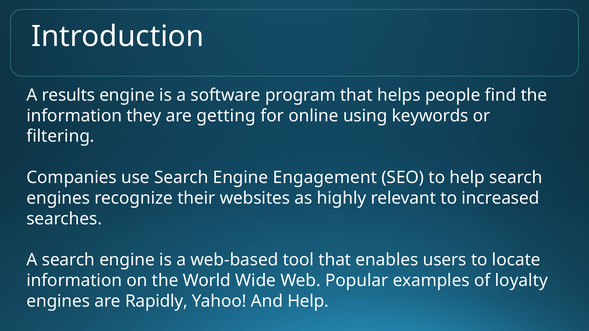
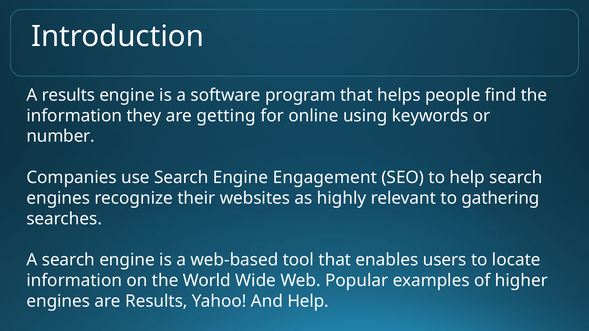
filtering: filtering -> number (61, 136)
increased: increased -> gathering (501, 198)
loyalty: loyalty -> higher (521, 281)
are Rapidly: Rapidly -> Results (156, 301)
